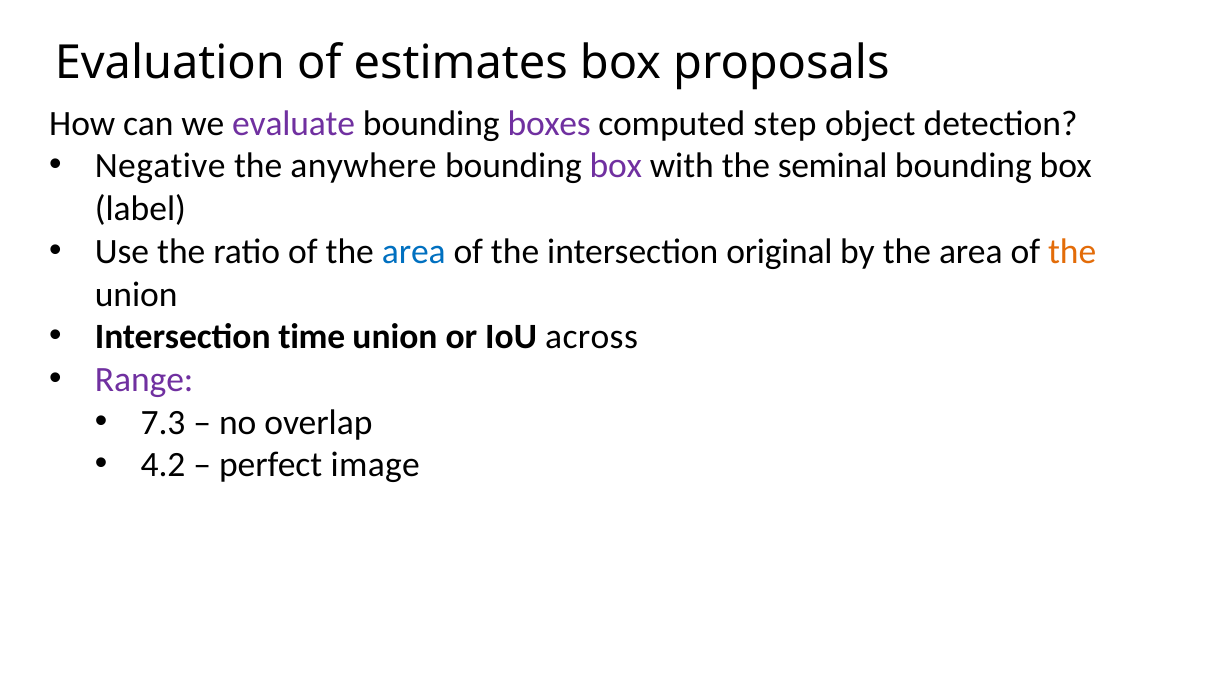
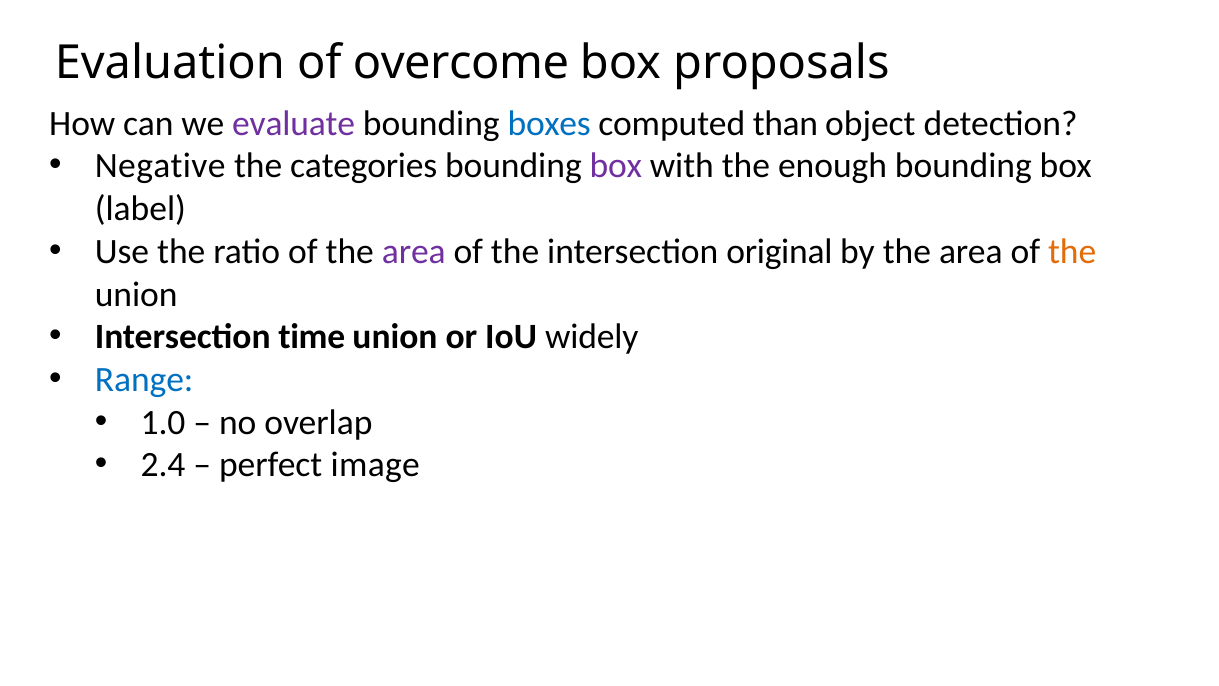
estimates: estimates -> overcome (461, 63)
boxes colour: purple -> blue (549, 123)
step: step -> than (785, 123)
anywhere: anywhere -> categories (364, 166)
seminal: seminal -> enough (833, 166)
area colour: blue -> purple (414, 251)
across: across -> widely (592, 337)
Range colour: purple -> blue (144, 380)
7.3: 7.3 -> 1.0 (163, 422)
4.2: 4.2 -> 2.4 (163, 465)
